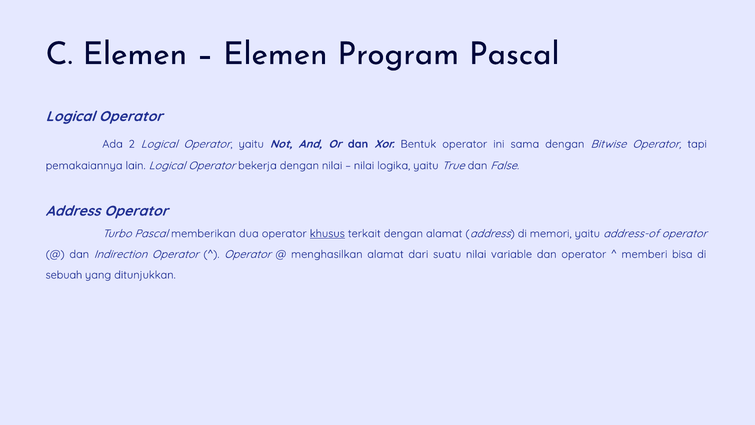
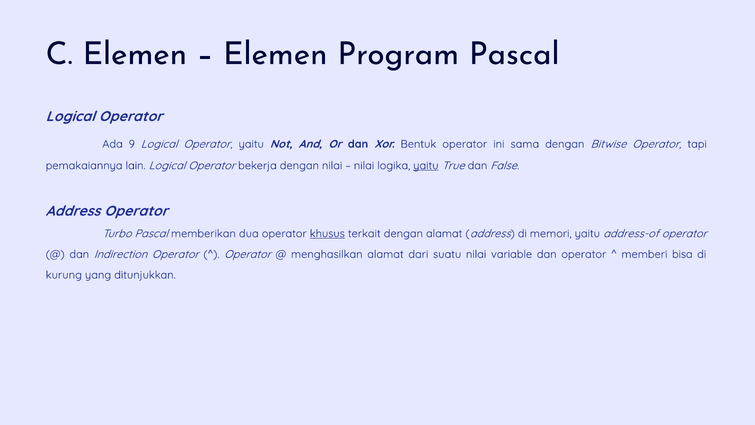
2: 2 -> 9 (132, 144)
yaitu underline: none -> present (426, 165)
sebuah: sebuah -> kurung (64, 275)
